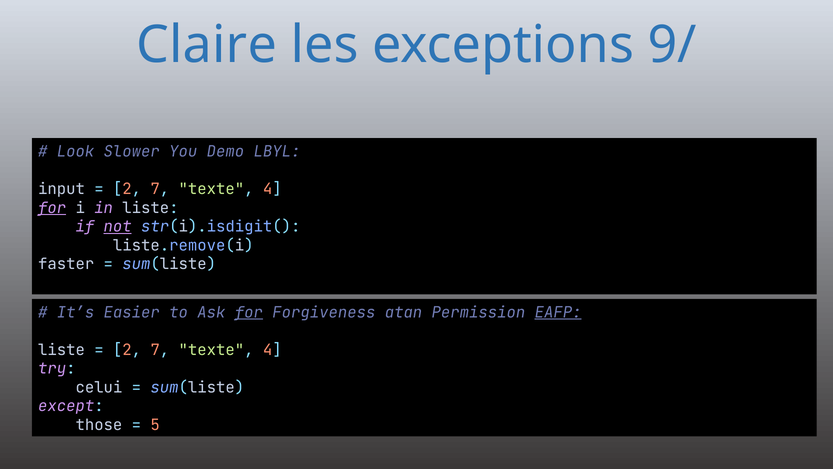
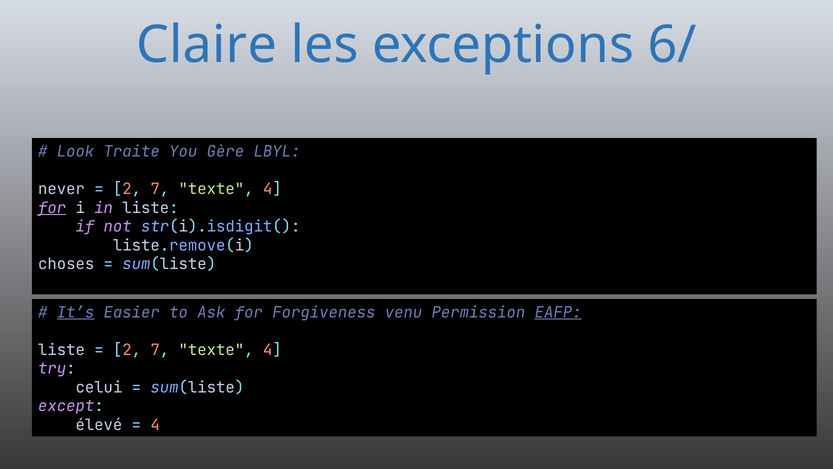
9/: 9/ -> 6/ (672, 45)
Slower: Slower -> Traite (132, 151)
Demo: Demo -> Gère (225, 151)
input: input -> never (61, 189)
not underline: present -> none (118, 226)
faster: faster -> choses (66, 264)
It’s underline: none -> present (76, 312)
for underline: present -> none (249, 312)
atan: atan -> venu (404, 312)
those: those -> élevé (99, 425)
5: 5 -> 4 (155, 425)
